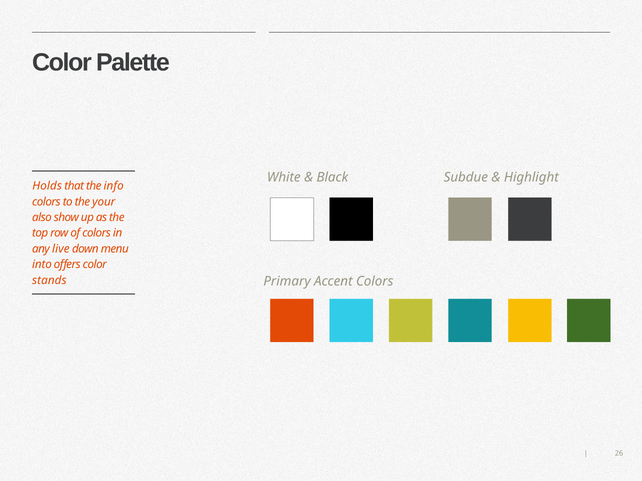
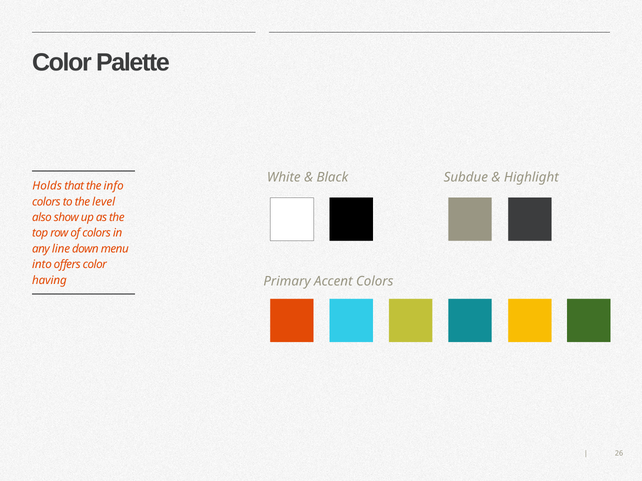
your: your -> level (104, 202)
live: live -> line (61, 249)
stands: stands -> having (49, 280)
